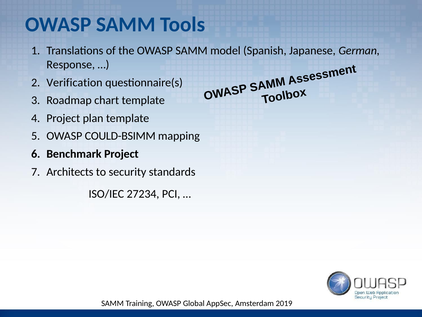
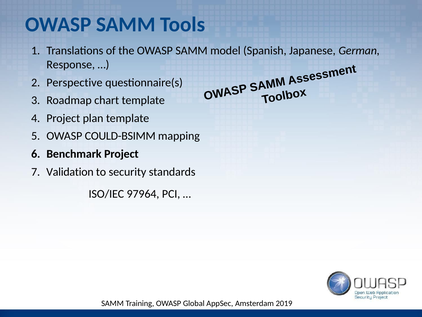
Verification: Verification -> Perspective (74, 82)
Architects: Architects -> Validation (70, 172)
27234: 27234 -> 97964 (143, 194)
